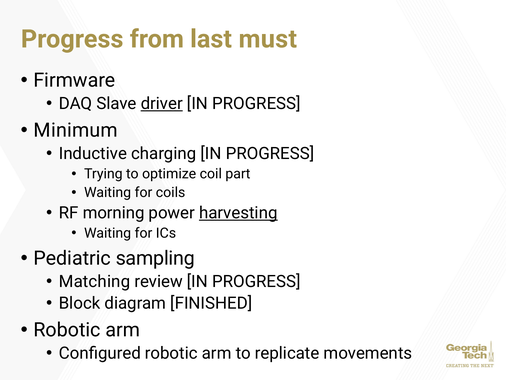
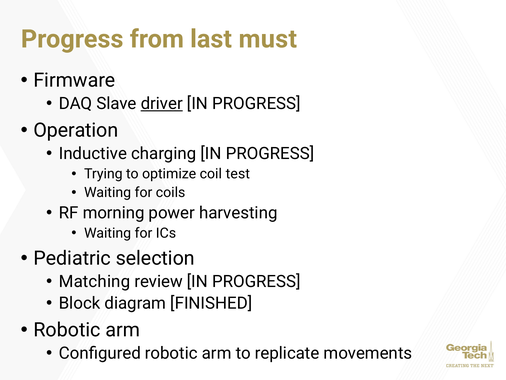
Minimum: Minimum -> Operation (76, 130)
part: part -> test (238, 174)
harvesting underline: present -> none (238, 213)
sampling: sampling -> selection (155, 258)
